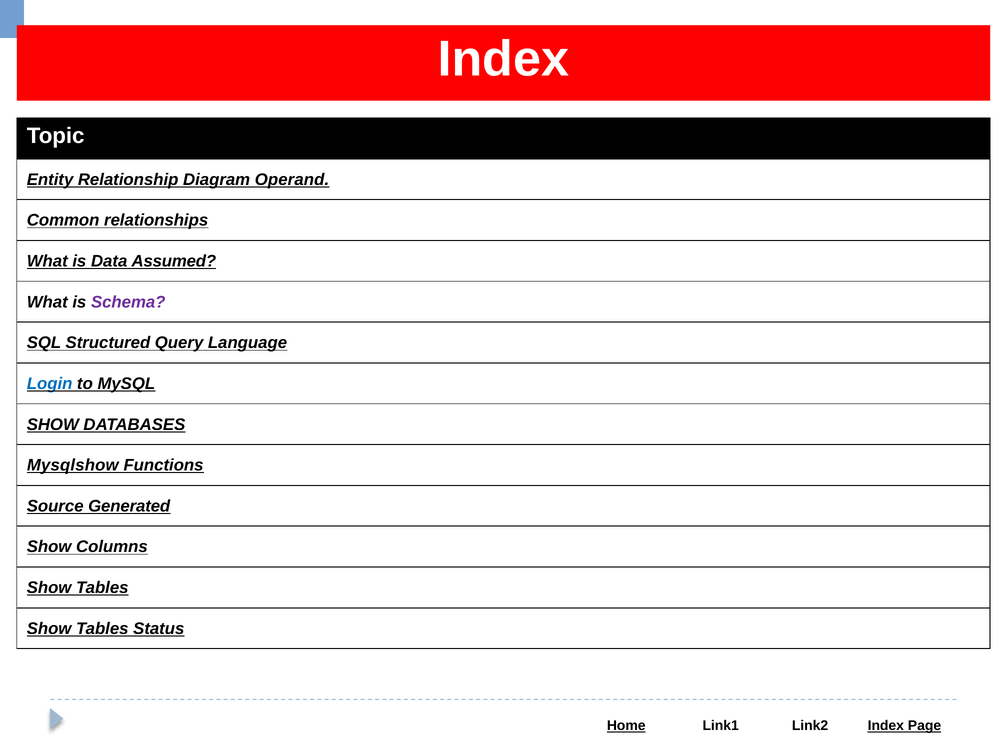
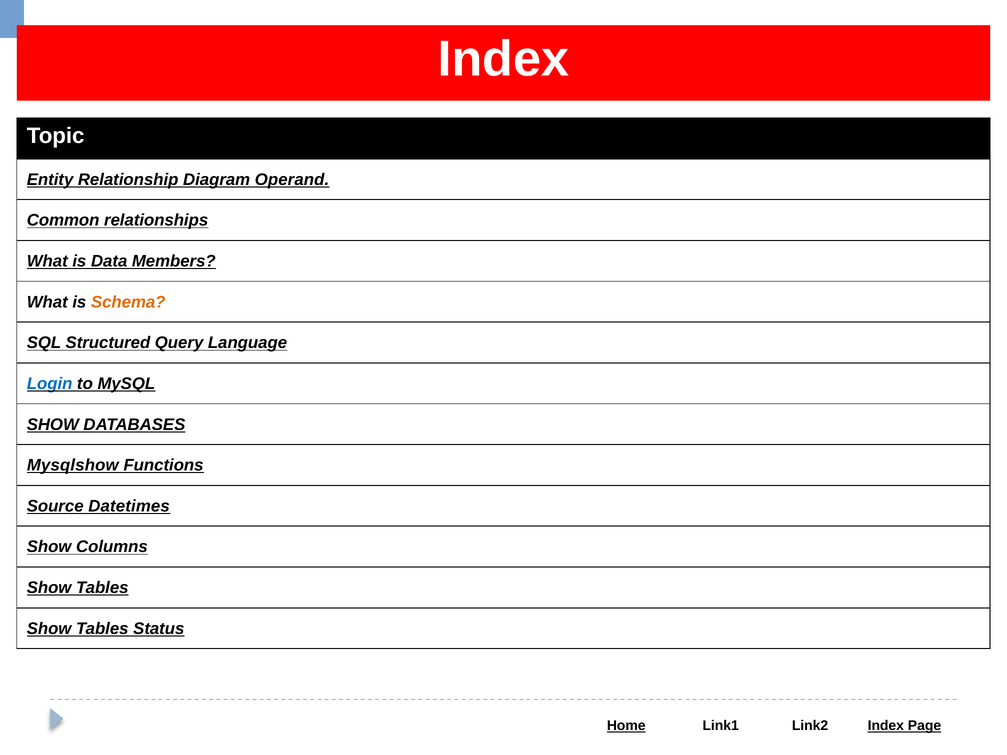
Assumed: Assumed -> Members (174, 261)
Schema colour: purple -> orange (128, 302)
Generated: Generated -> Datetimes (129, 506)
